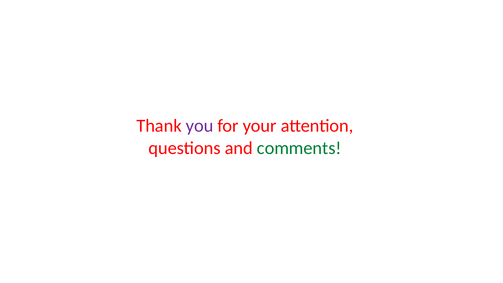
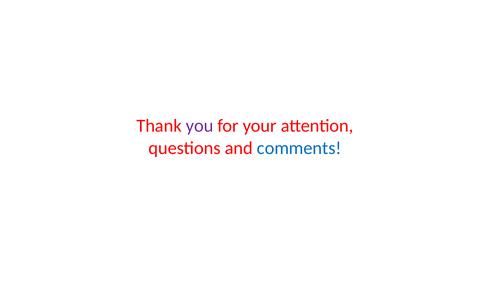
comments colour: green -> blue (299, 148)
